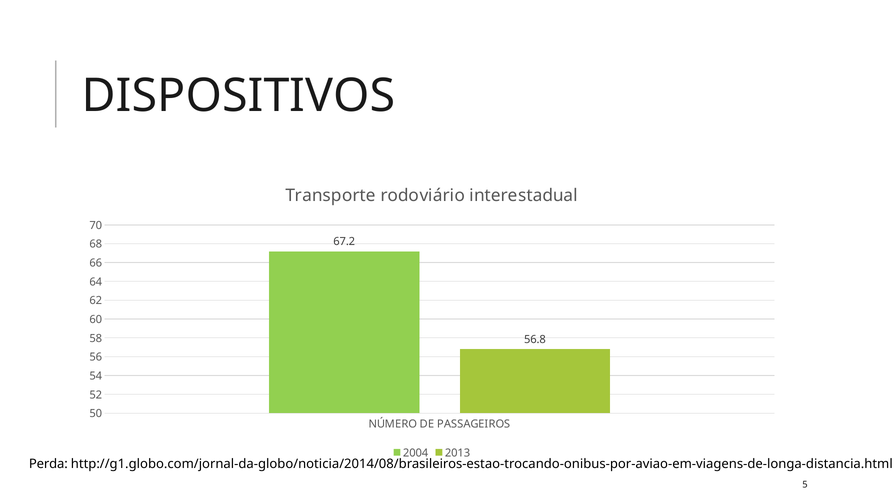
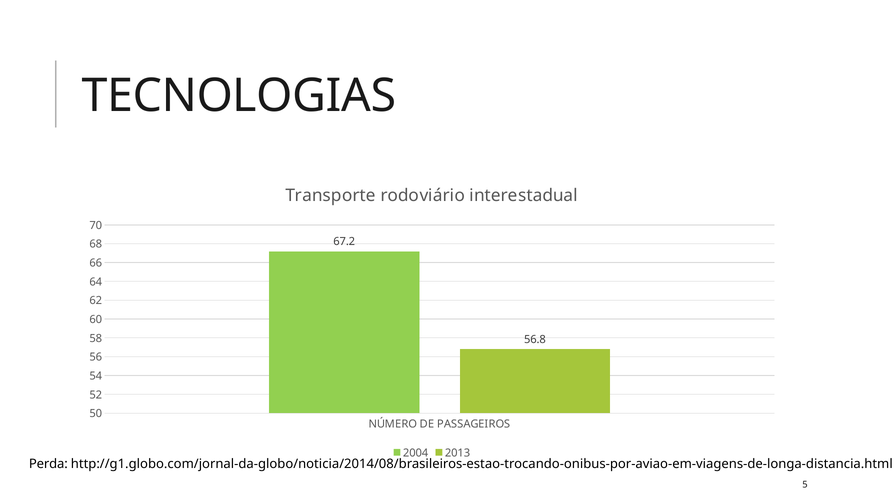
DISPOSITIVOS: DISPOSITIVOS -> TECNOLOGIAS (239, 96)
